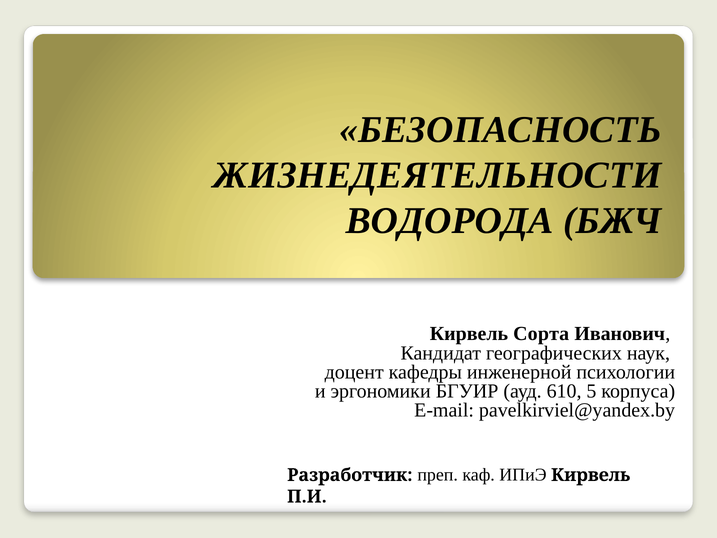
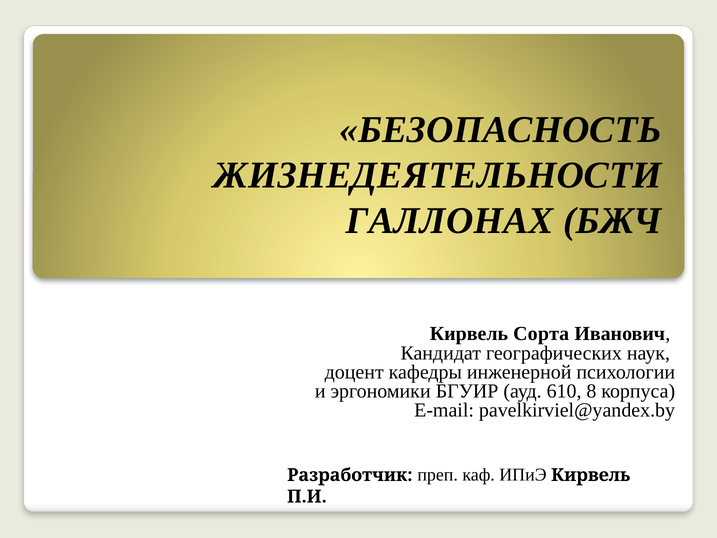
ВОДОРОДА: ВОДОРОДА -> ГАЛЛОНАХ (450, 221)
5: 5 -> 8 (591, 391)
